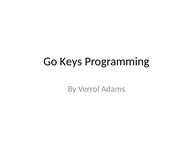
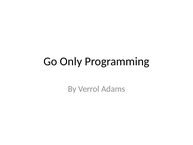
Keys: Keys -> Only (71, 61)
